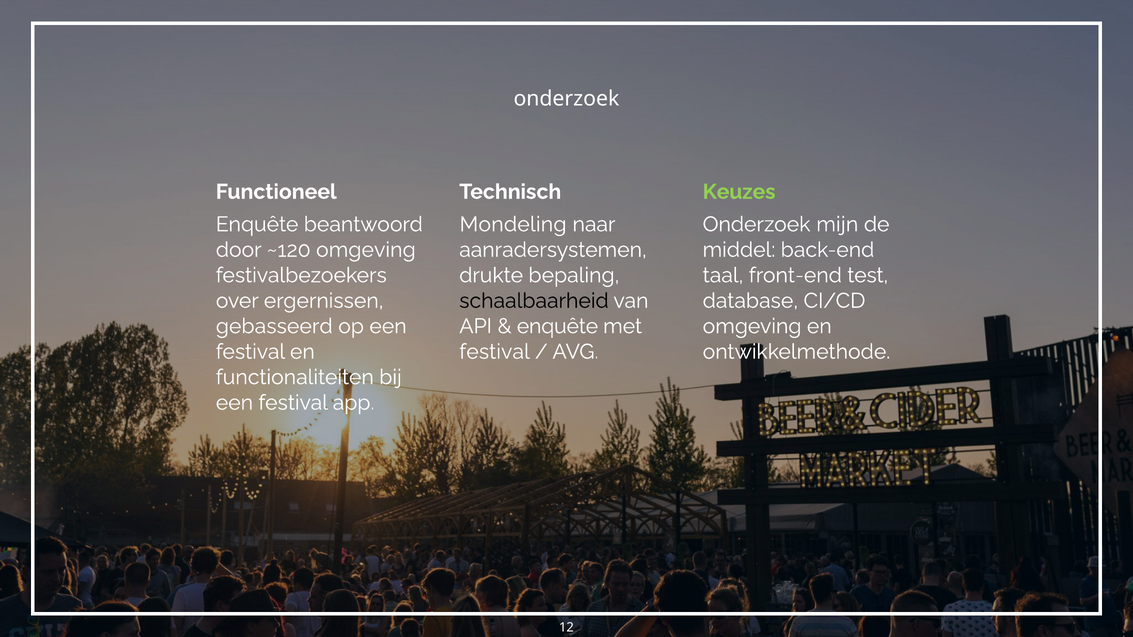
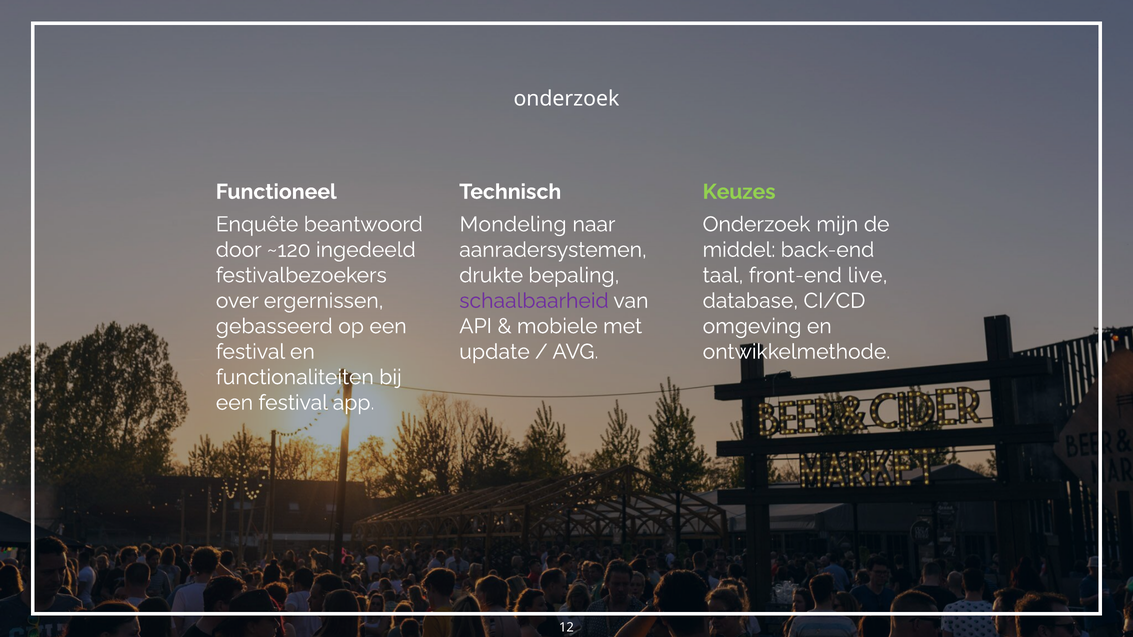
~120 omgeving: omgeving -> ingedeeld (366, 250)
test: test -> live (868, 275)
schaalbaarheid colour: black -> purple (534, 301)
enquête: enquête -> mobiele (557, 326)
festival: festival -> update (495, 352)
